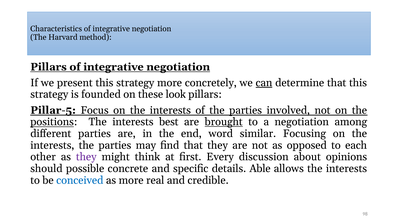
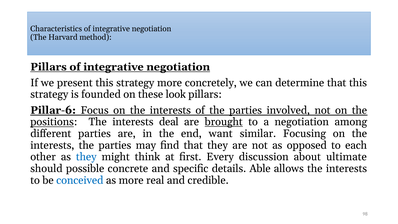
can underline: present -> none (264, 83)
Pillar-5: Pillar-5 -> Pillar-6 (53, 110)
best: best -> deal (169, 122)
word: word -> want (221, 134)
they colour: purple -> blue (86, 157)
opinions: opinions -> ultimate (346, 157)
